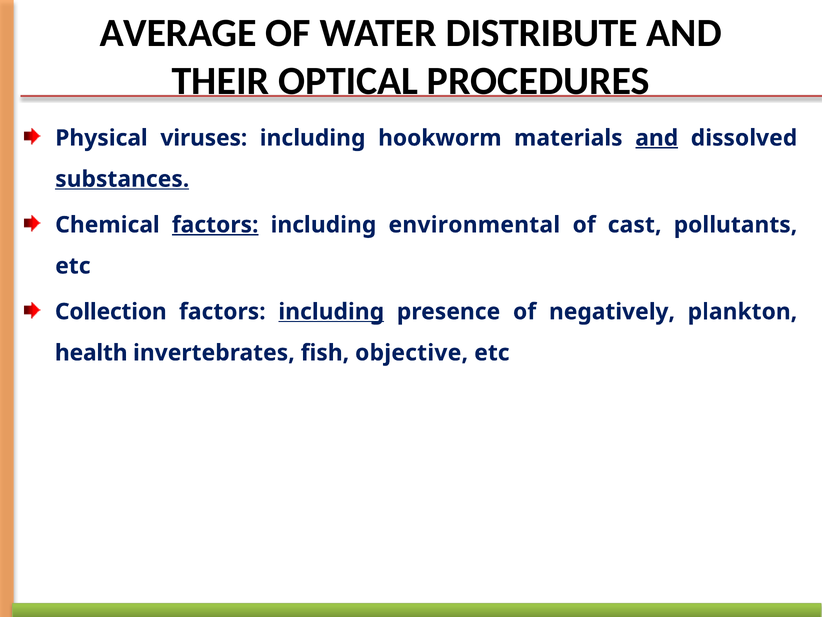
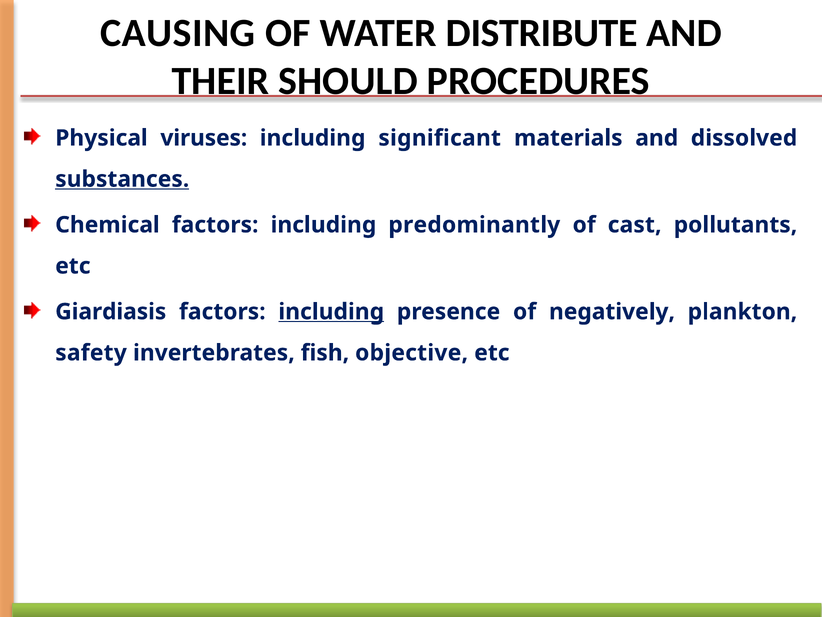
AVERAGE: AVERAGE -> CAUSING (178, 33)
OPTICAL: OPTICAL -> SHOULD (348, 81)
hookworm: hookworm -> significant (440, 138)
and underline: present -> none (657, 138)
factors underline: present -> none (215, 225)
environmental: environmental -> predominantly (474, 225)
Collection: Collection -> Giardiasis (111, 311)
health: health -> safety (91, 353)
